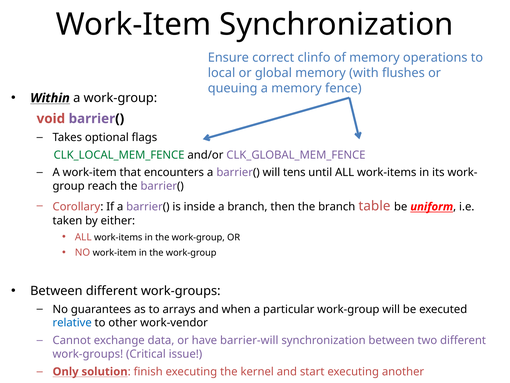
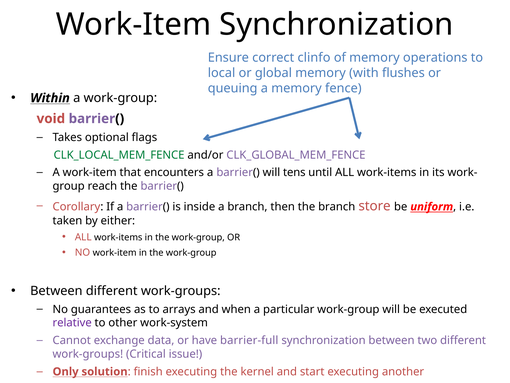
table: table -> store (375, 206)
relative colour: blue -> purple (72, 322)
work-vendor: work-vendor -> work-system (174, 322)
barrier-will: barrier-will -> barrier-full (249, 340)
